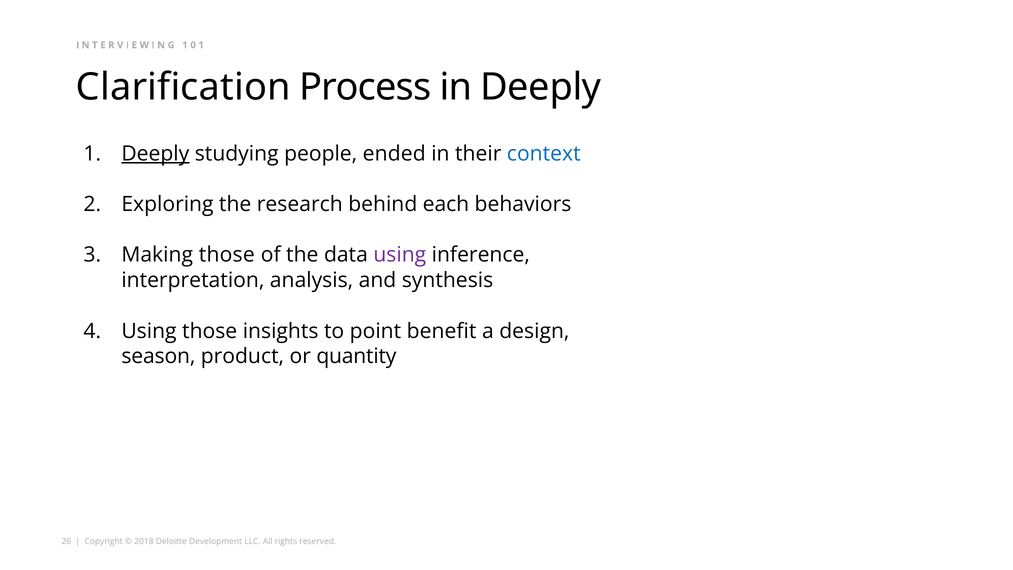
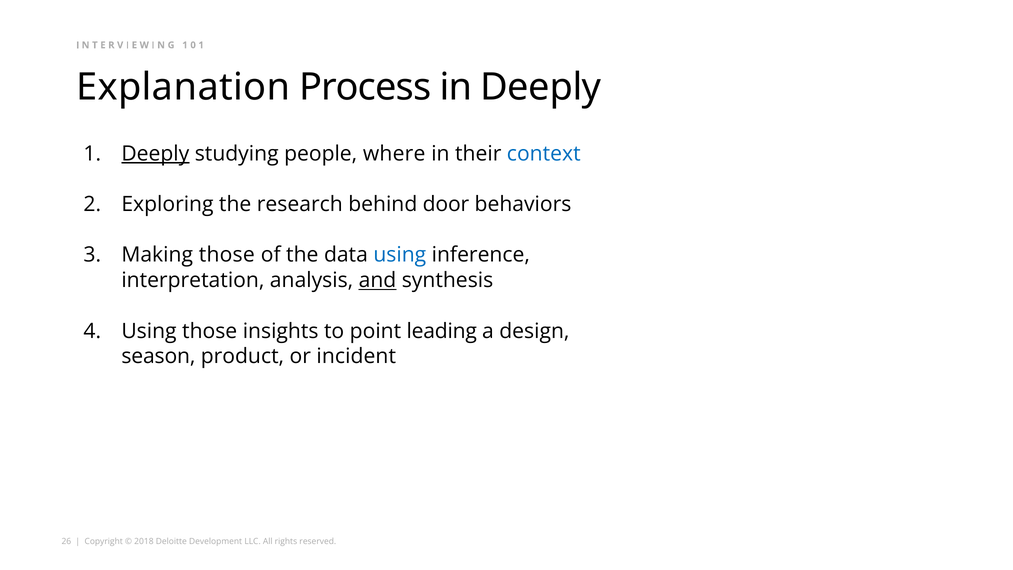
Clarification: Clarification -> Explanation (183, 87)
ended: ended -> where (394, 154)
each: each -> door (446, 204)
using colour: purple -> blue (400, 255)
and underline: none -> present (377, 280)
benefit: benefit -> leading (442, 331)
quantity: quantity -> incident (356, 356)
